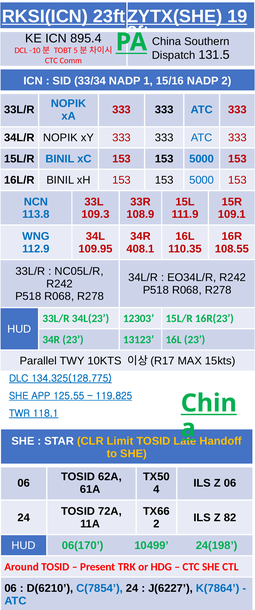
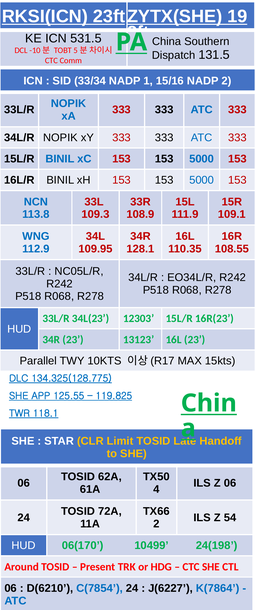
895.4: 895.4 -> 531.5 (86, 38)
408.1: 408.1 -> 128.1 (140, 249)
82: 82 -> 54 (230, 518)
